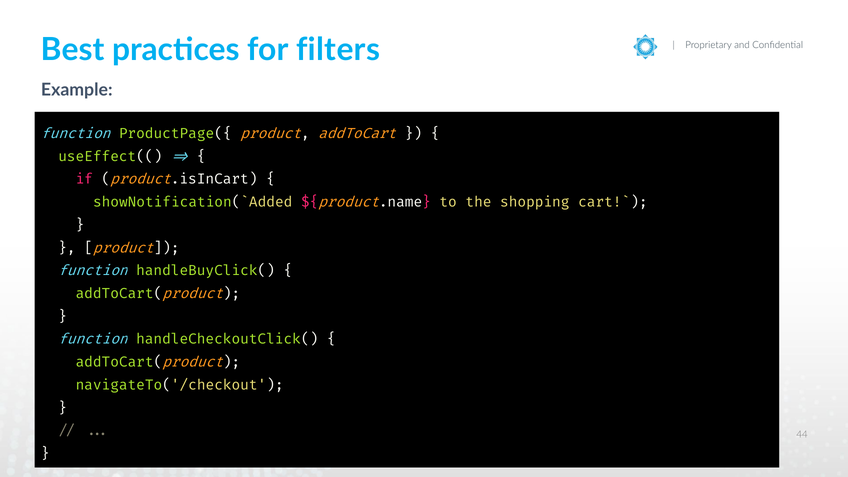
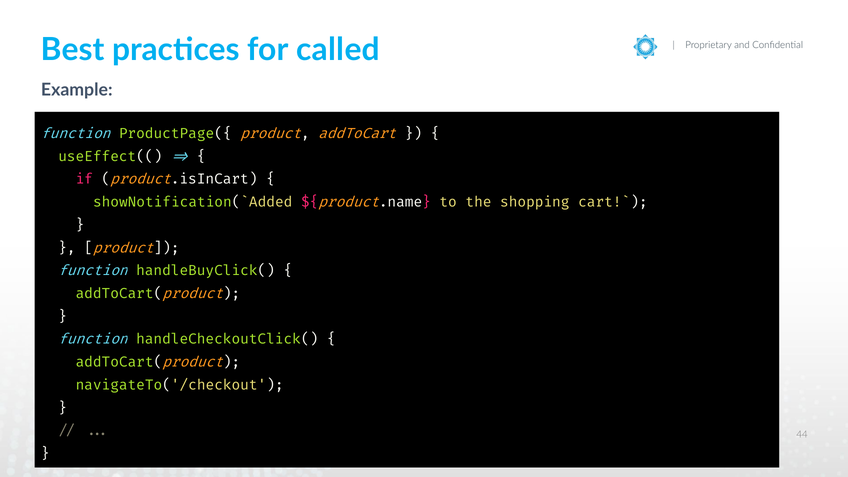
filters: filters -> called (338, 50)
